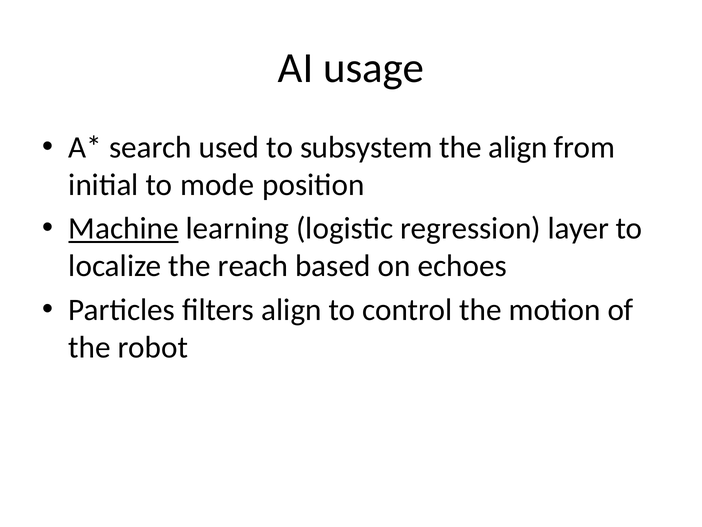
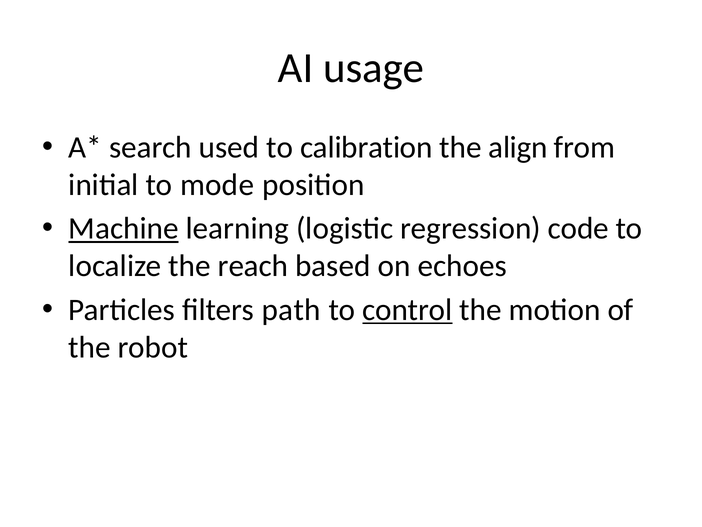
subsystem: subsystem -> calibration (366, 147)
layer: layer -> code (578, 228)
filters align: align -> path (291, 310)
control underline: none -> present (407, 310)
